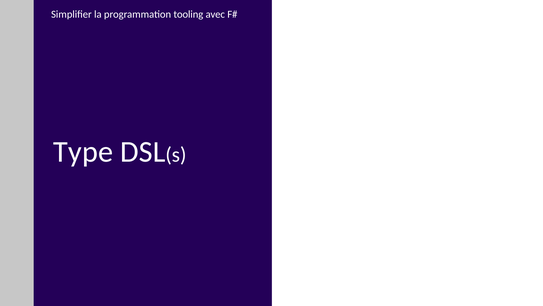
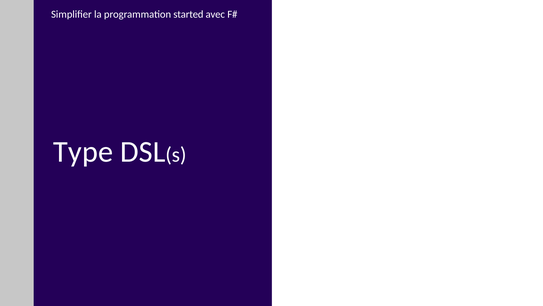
tooling: tooling -> started (188, 14)
